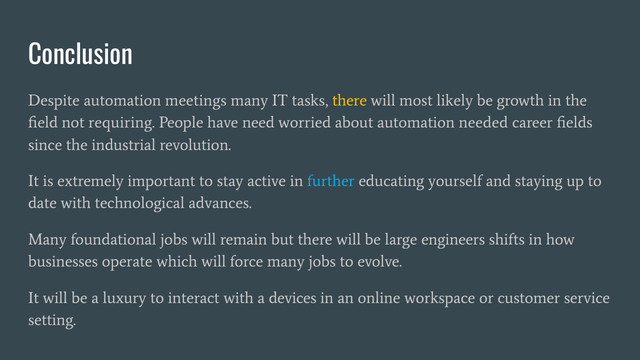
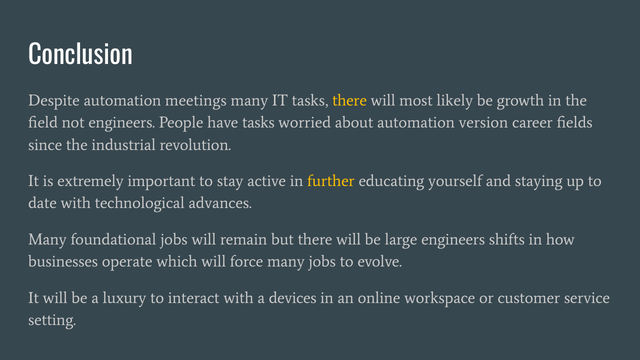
not requiring: requiring -> engineers (122, 123)
have need: need -> tasks (258, 123)
needed: needed -> version (483, 123)
further colour: light blue -> yellow (331, 181)
